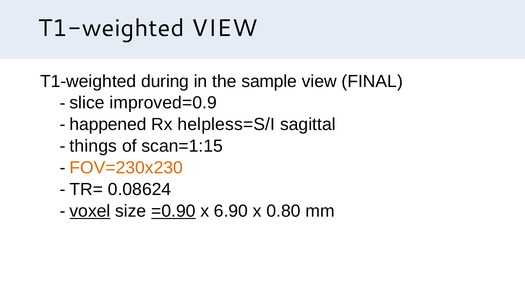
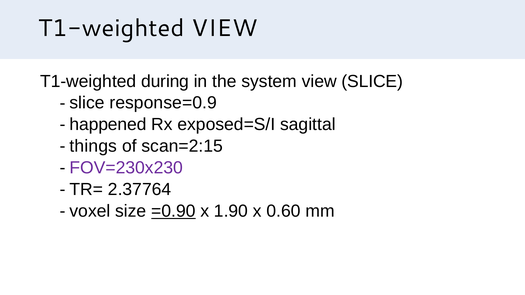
sample: sample -> system (269, 81)
view FINAL: FINAL -> SLICE (372, 81)
improved=0.9: improved=0.9 -> response=0.9 (163, 103)
helpless=S/I: helpless=S/I -> exposed=S/I (226, 125)
scan=1:15: scan=1:15 -> scan=2:15 (182, 146)
FOV=230x230 colour: orange -> purple (126, 168)
0.08624: 0.08624 -> 2.37764 (140, 190)
voxel underline: present -> none (90, 211)
6.90: 6.90 -> 1.90 (231, 211)
0.80: 0.80 -> 0.60 (284, 211)
